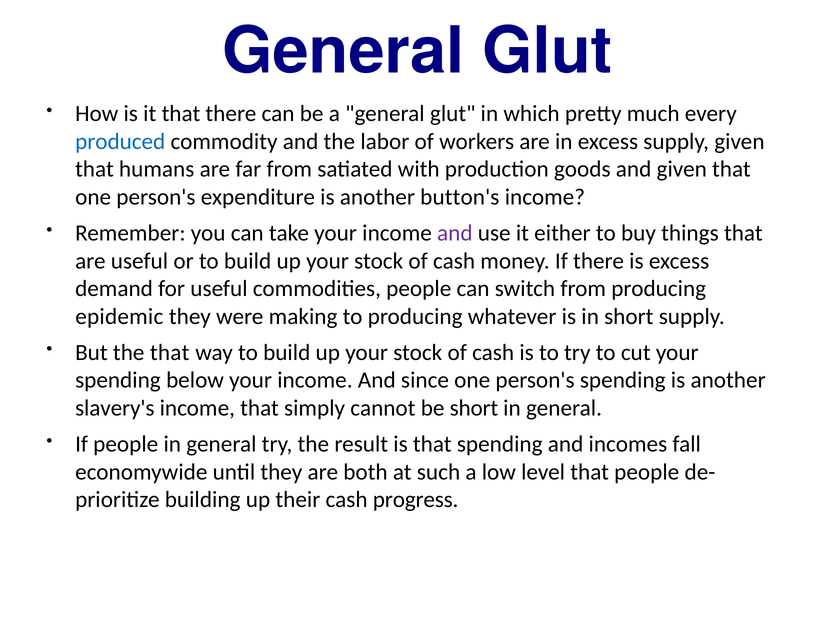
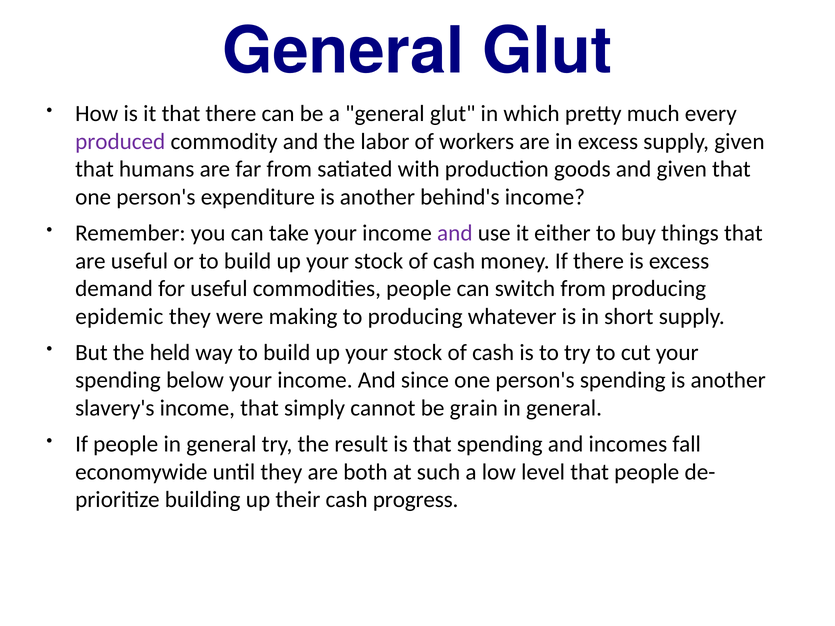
produced colour: blue -> purple (120, 141)
button's: button's -> behind's (460, 197)
the that: that -> held (170, 353)
be short: short -> grain (474, 408)
